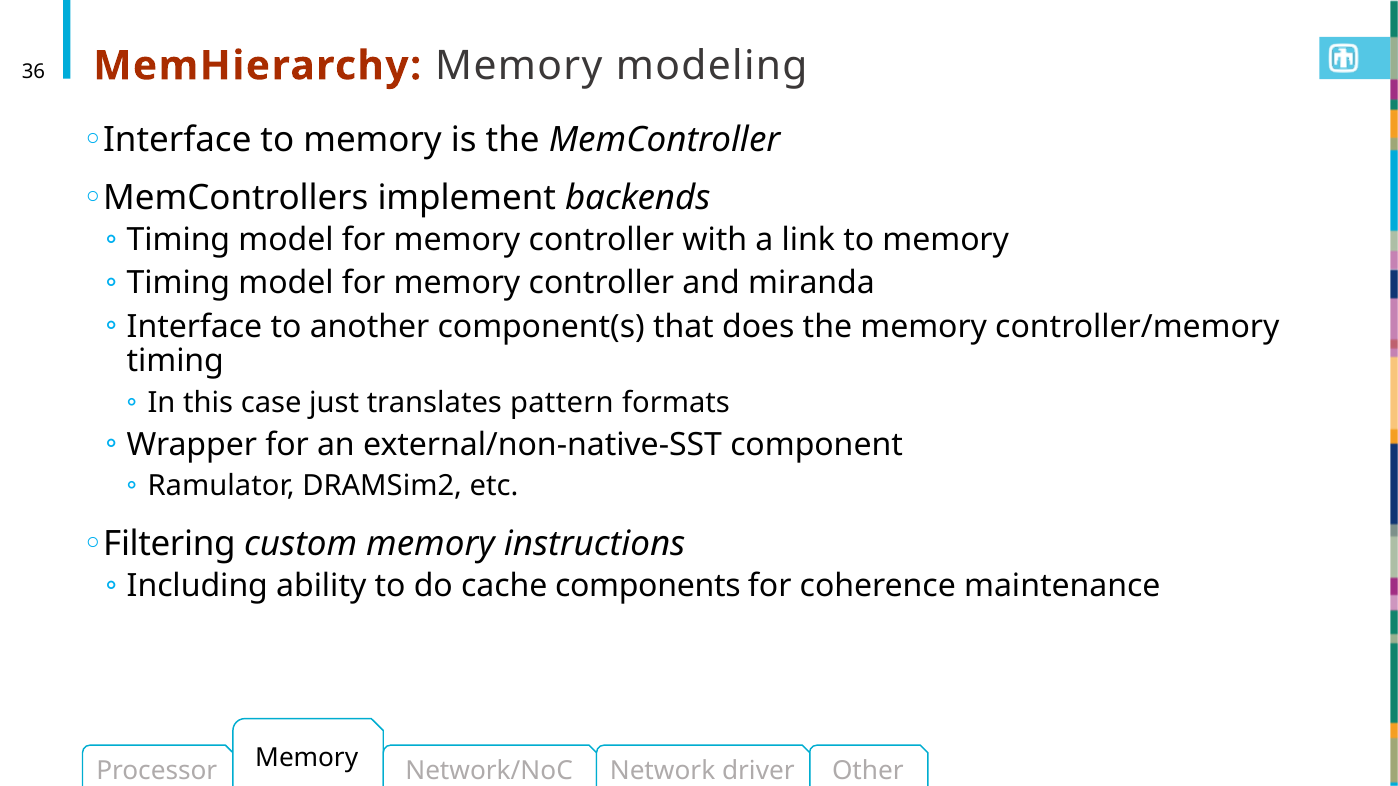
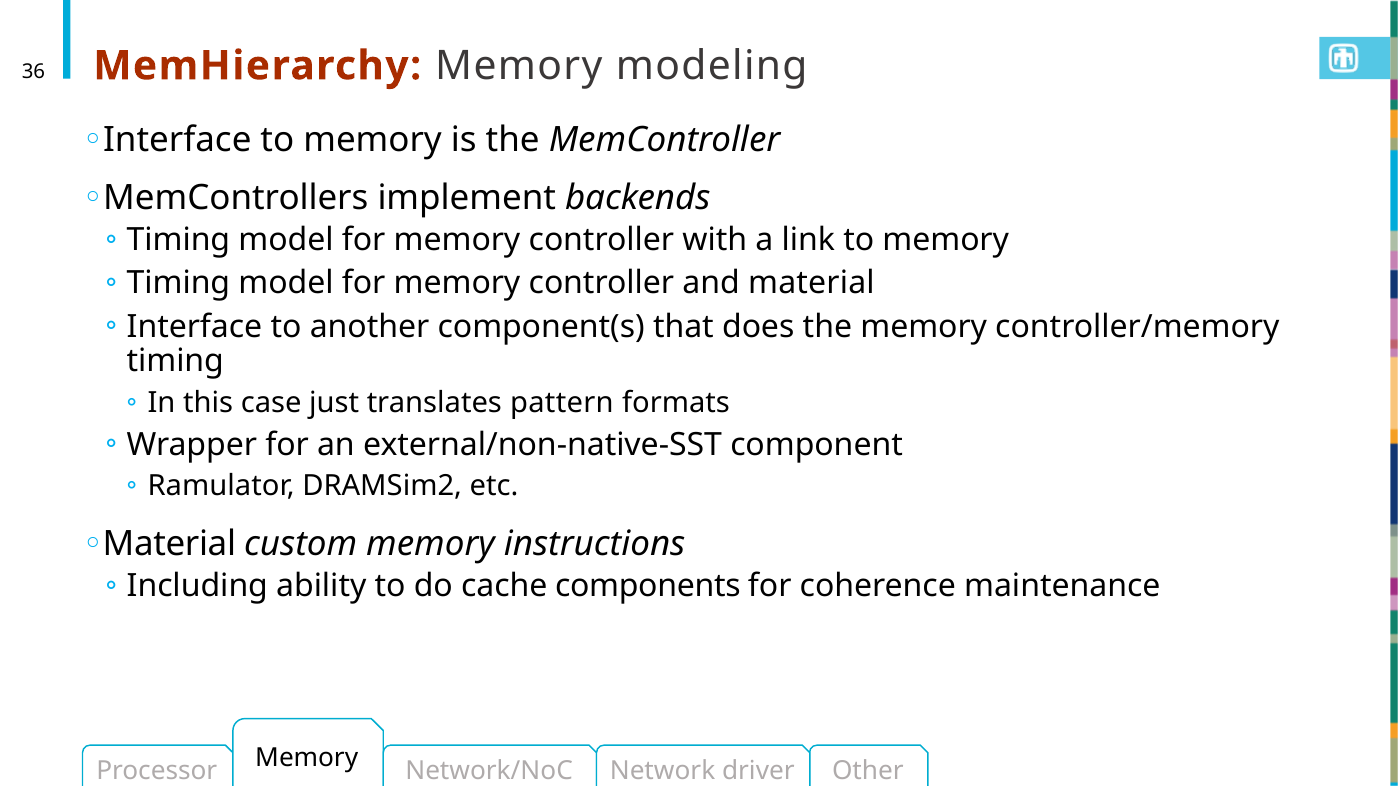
and miranda: miranda -> material (811, 283)
Filtering: Filtering -> Material (169, 544)
